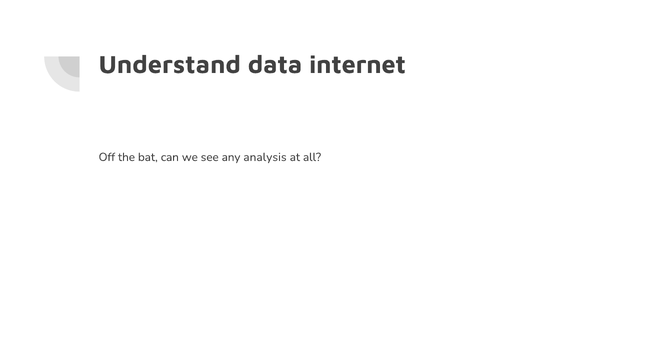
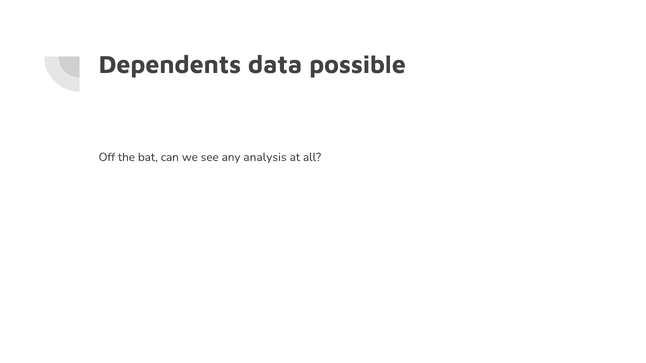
Understand: Understand -> Dependents (170, 65)
internet: internet -> possible (357, 65)
